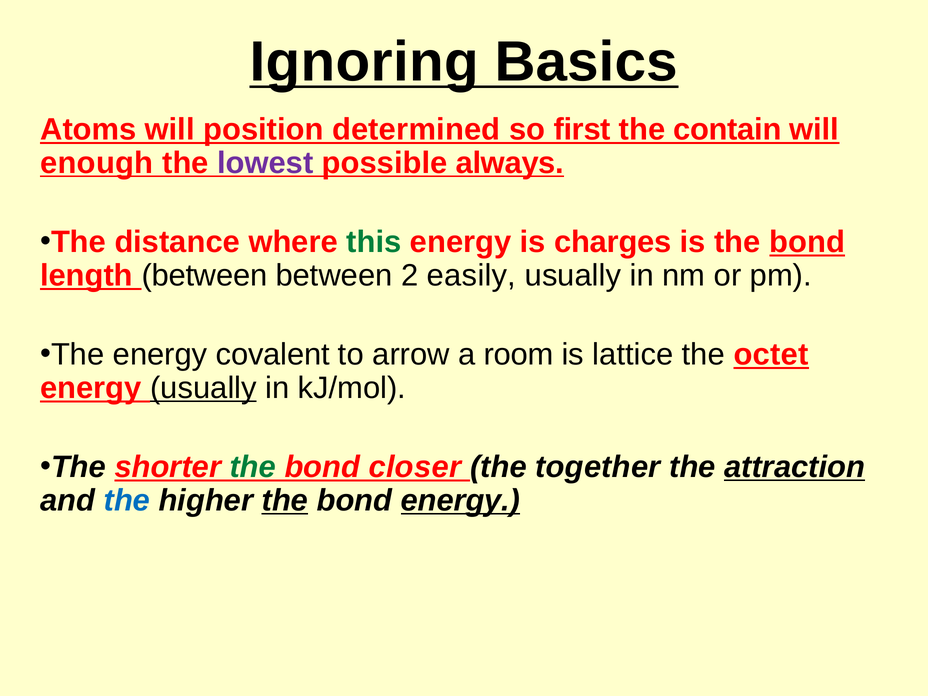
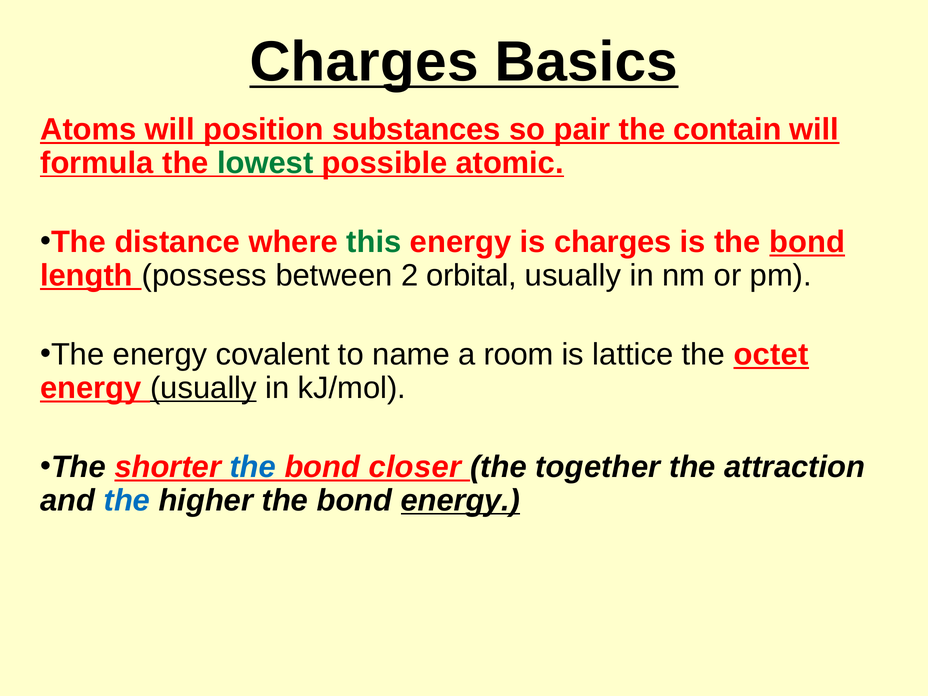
Ignoring: Ignoring -> Charges (364, 62)
determined: determined -> substances (416, 129)
first: first -> pair (582, 129)
enough: enough -> formula (97, 163)
lowest colour: purple -> green (265, 163)
always: always -> atomic (510, 163)
length between: between -> possess (204, 275)
easily: easily -> orbital (472, 275)
arrow: arrow -> name (411, 354)
the colour: green -> blue (253, 467)
attraction underline: present -> none (795, 467)
the underline: present -> none (285, 500)
